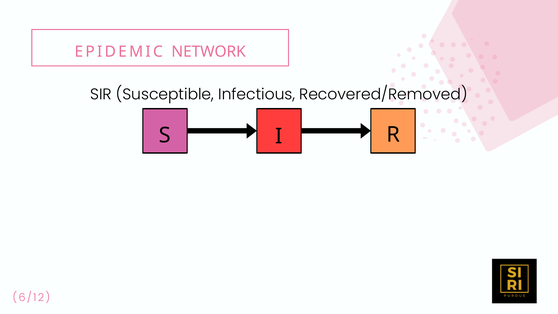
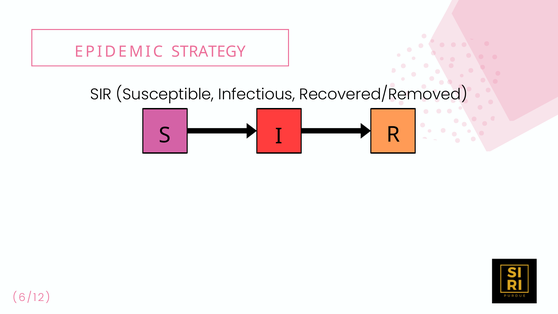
NETWORK: NETWORK -> STRATEGY (208, 52)
